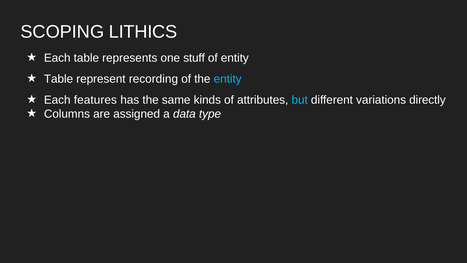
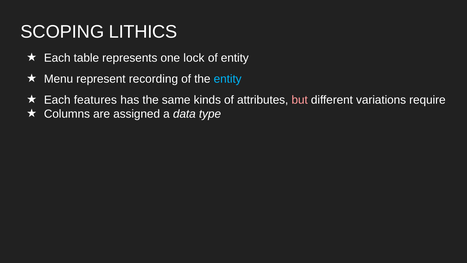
stuff: stuff -> lock (194, 58)
Table: Table -> Menu (59, 79)
but colour: light blue -> pink (300, 100)
directly: directly -> require (427, 100)
